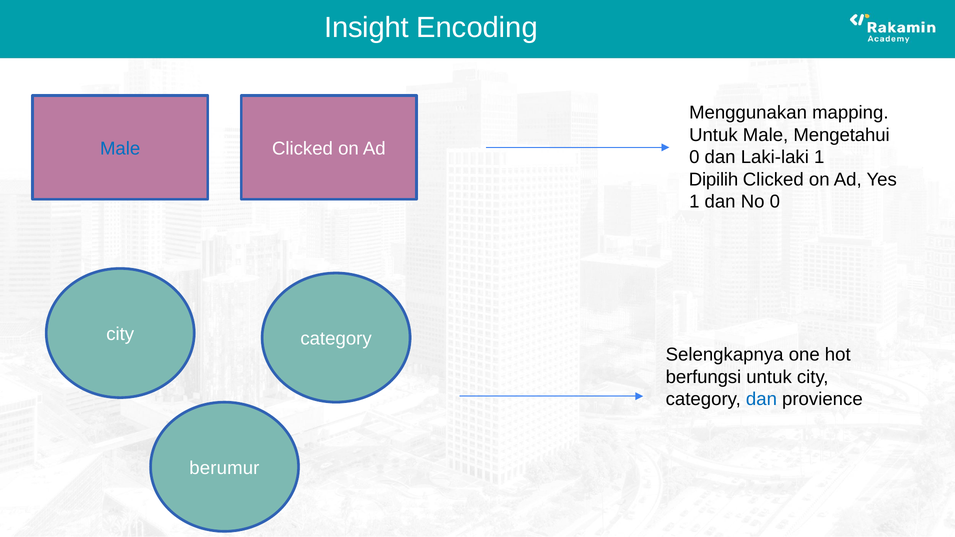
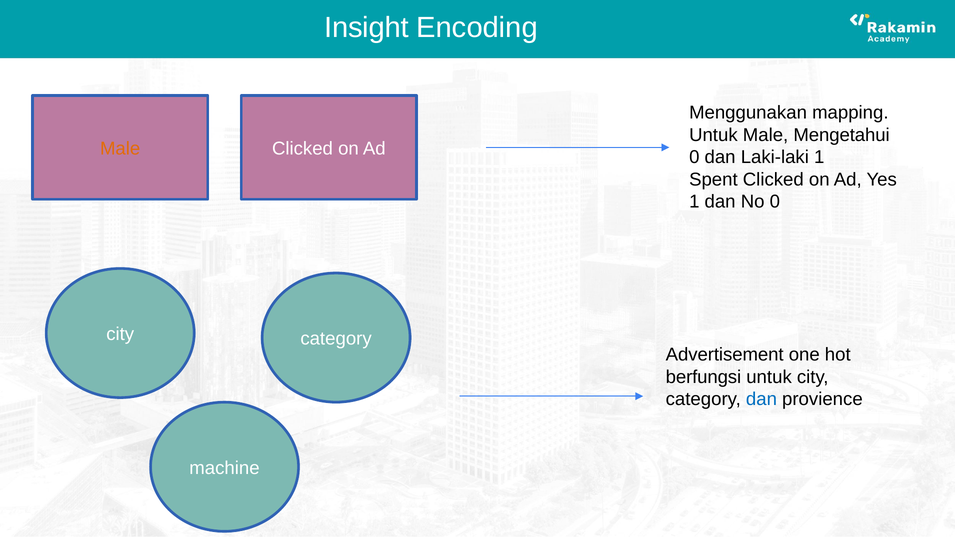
Male colour: blue -> orange (120, 149)
Dipilih: Dipilih -> Spent (713, 180)
Selengkapnya: Selengkapnya -> Advertisement (725, 355)
berumur: berumur -> machine (224, 468)
